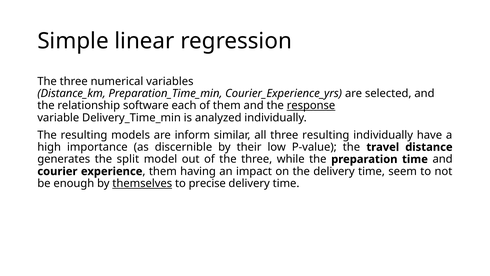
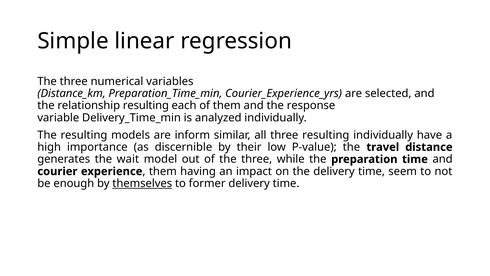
relationship software: software -> resulting (146, 105)
response underline: present -> none (311, 105)
split: split -> wait (128, 159)
precise: precise -> former (207, 183)
